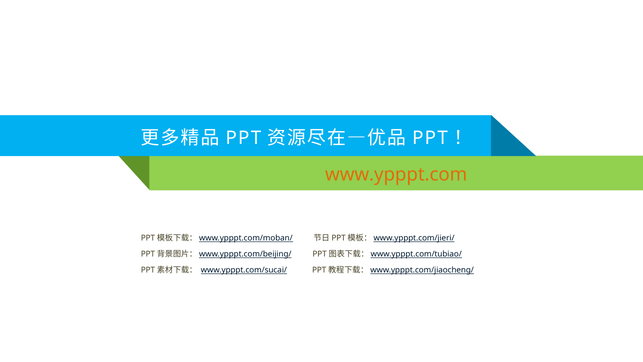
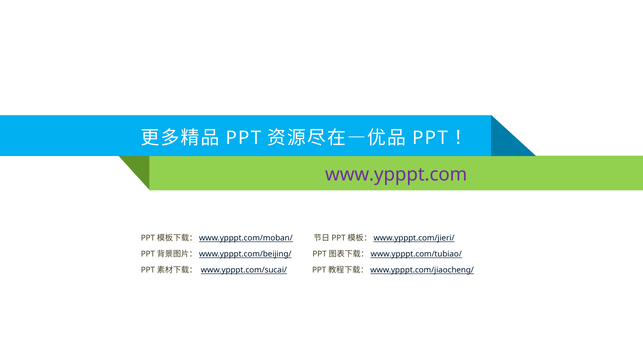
www.ypppt.com colour: orange -> purple (396, 174)
